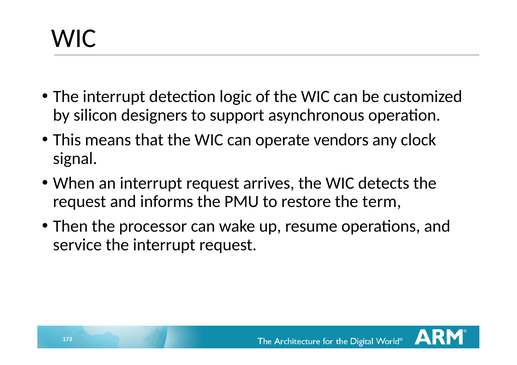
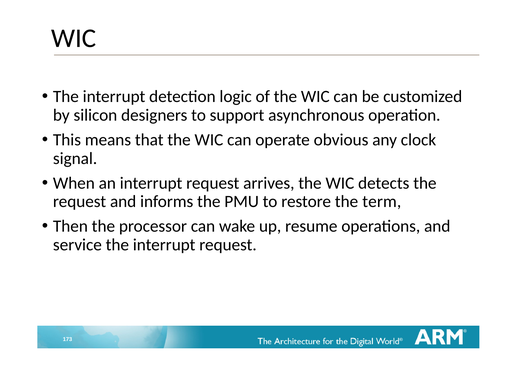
vendors: vendors -> obvious (341, 140)
